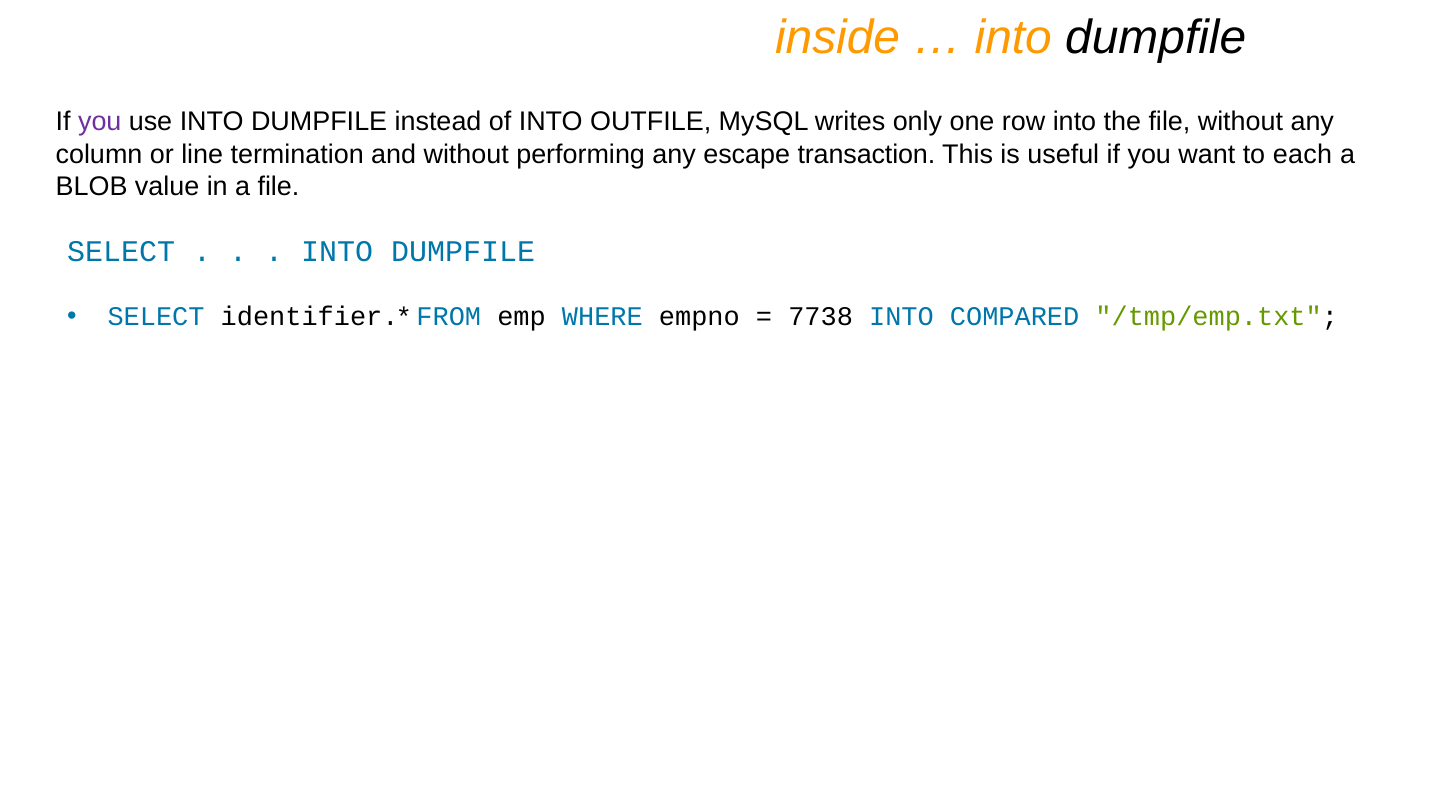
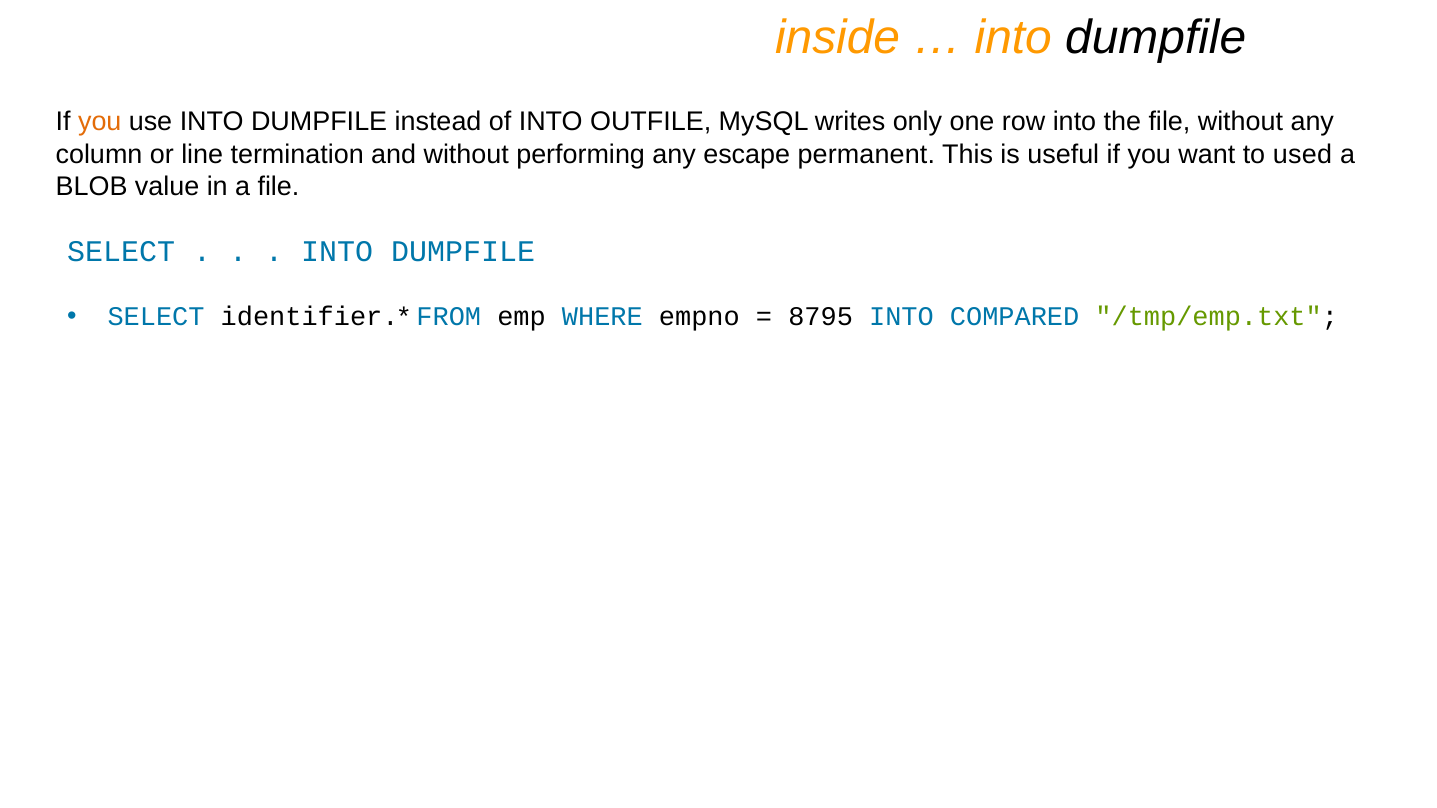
you colour: purple -> orange (100, 122)
transaction: transaction -> permanent (866, 154)
each: each -> used (1303, 154)
7738: 7738 -> 8795 (821, 317)
